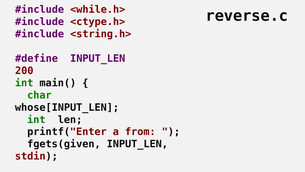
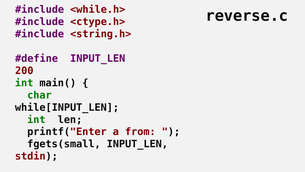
whose[INPUT_LEN: whose[INPUT_LEN -> while[INPUT_LEN (67, 107)
fgets(given: fgets(given -> fgets(small (64, 144)
